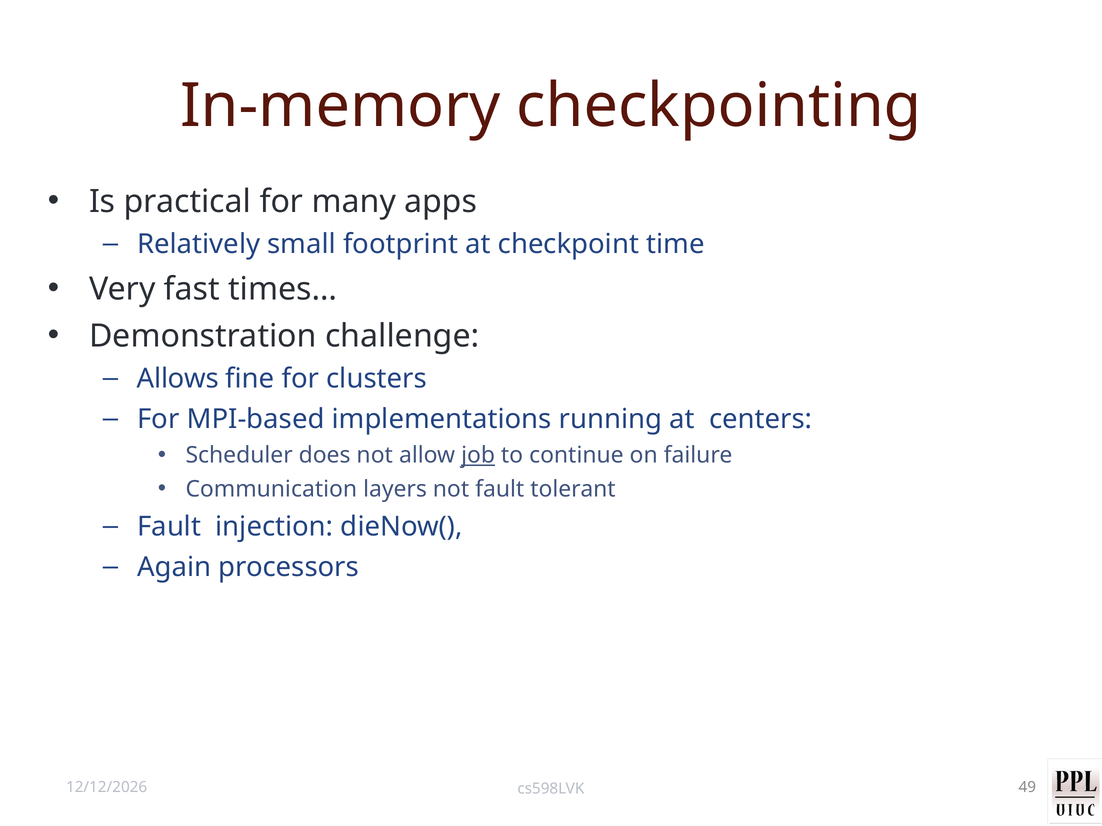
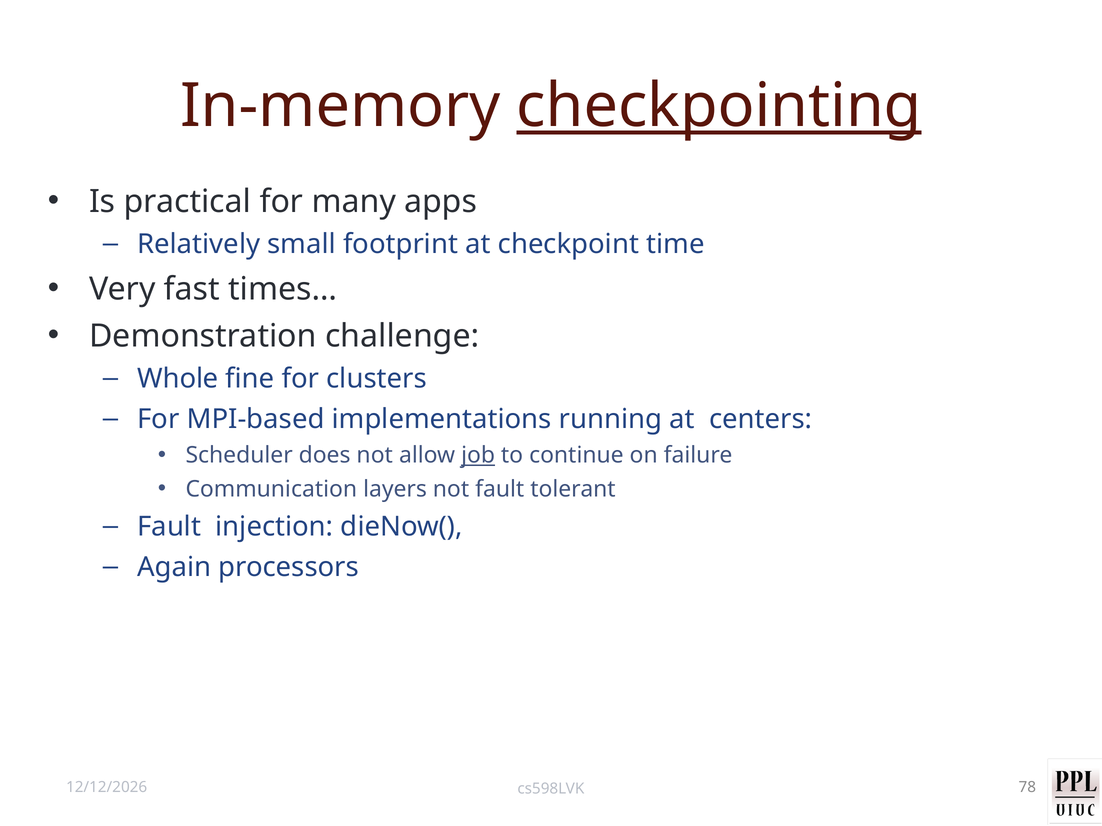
checkpointing underline: none -> present (719, 106)
Allows: Allows -> Whole (178, 379)
49: 49 -> 78 (1027, 788)
